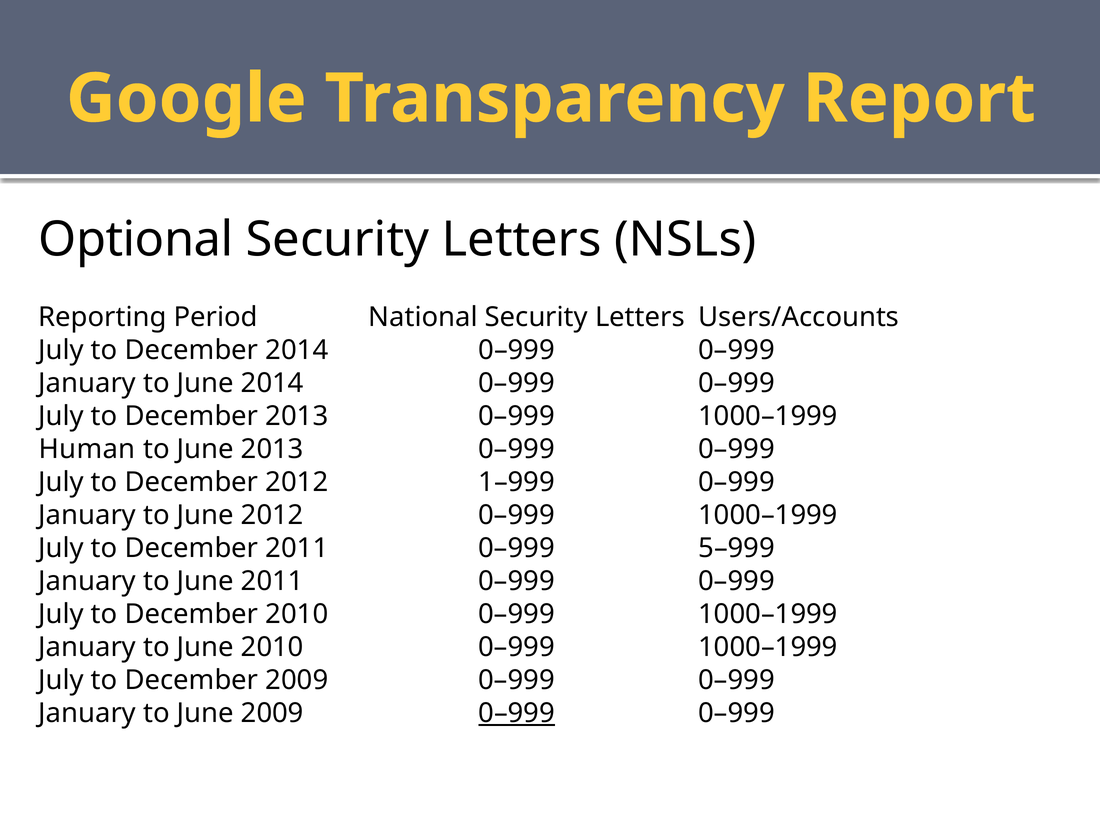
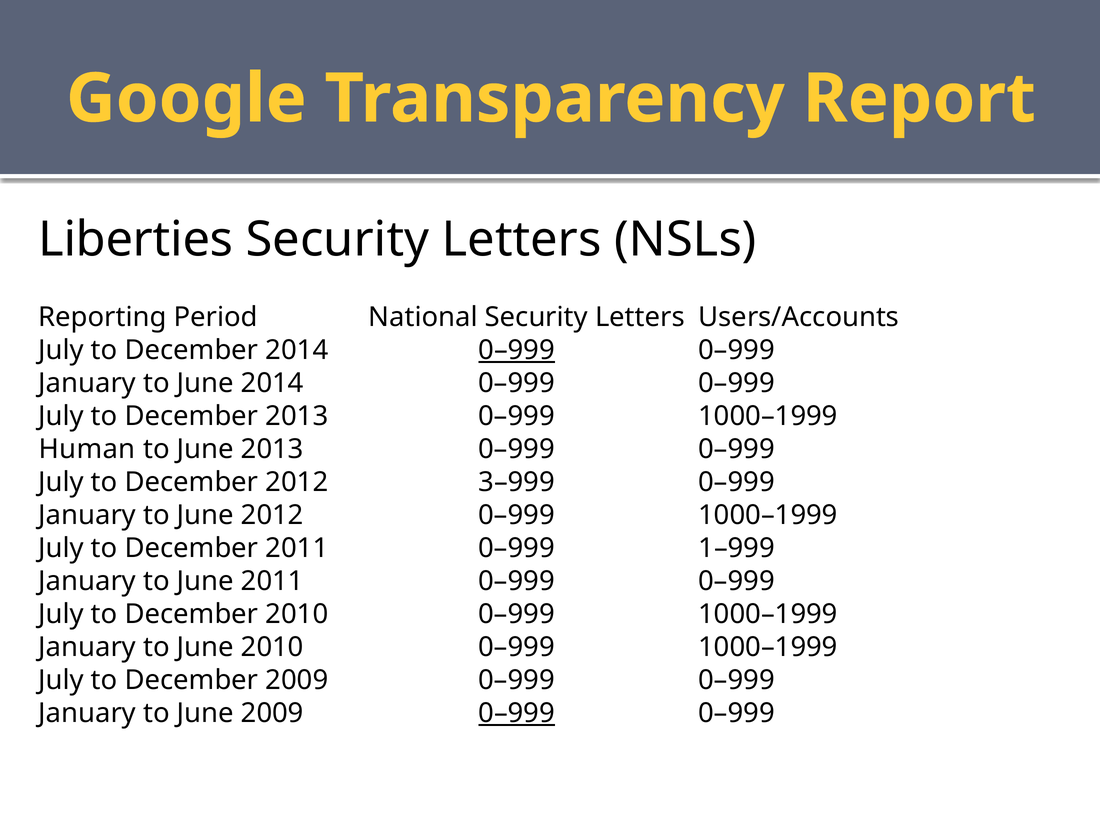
Optional: Optional -> Liberties (136, 240)
0–999 underline: none -> present (517, 350)
1–999: 1–999 -> 3–999 (517, 482)
5–999: 5–999 -> 1–999 (737, 548)
